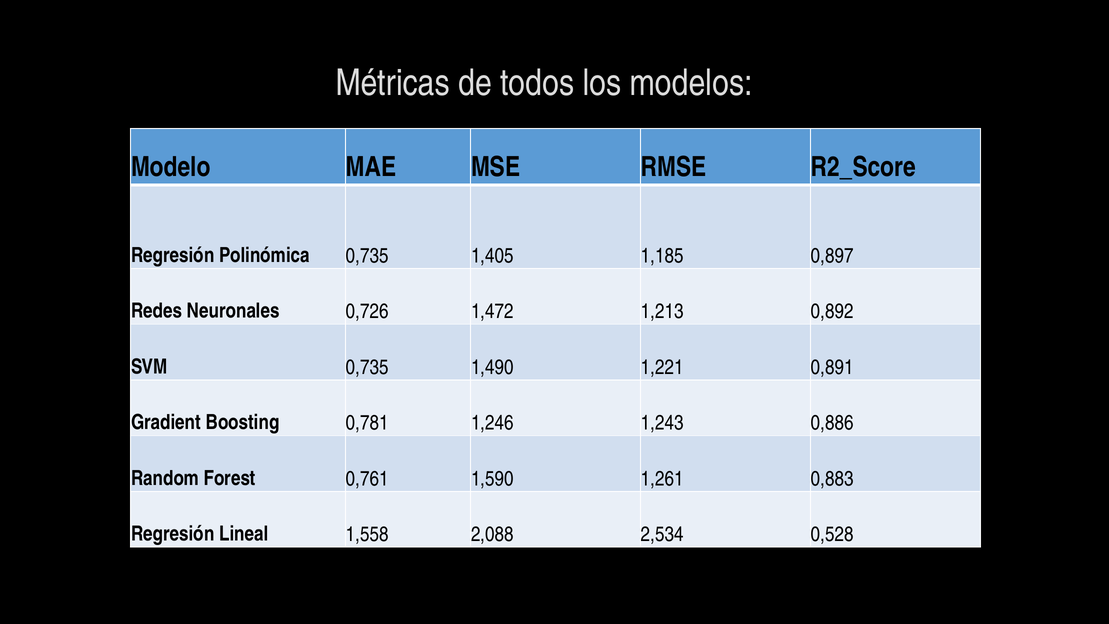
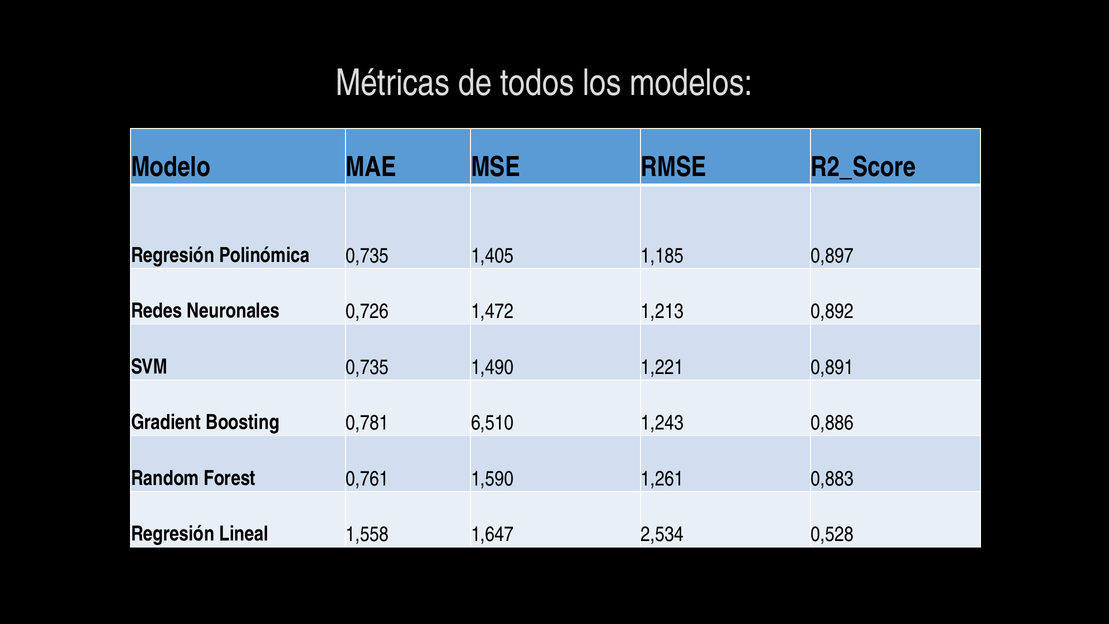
1,246: 1,246 -> 6,510 (492, 423)
2,088: 2,088 -> 1,647 (492, 534)
